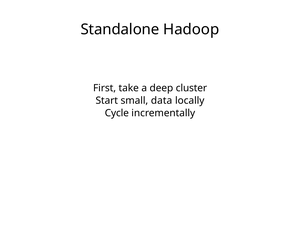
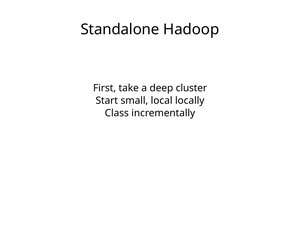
data: data -> local (162, 101)
Cycle: Cycle -> Class (117, 113)
